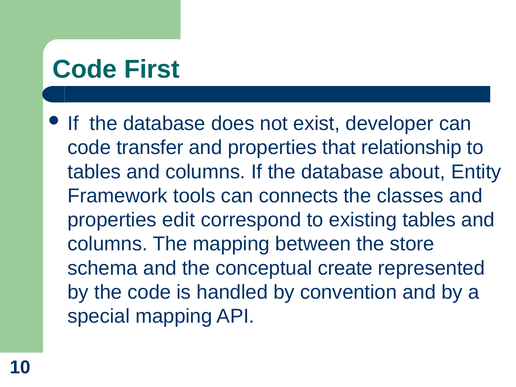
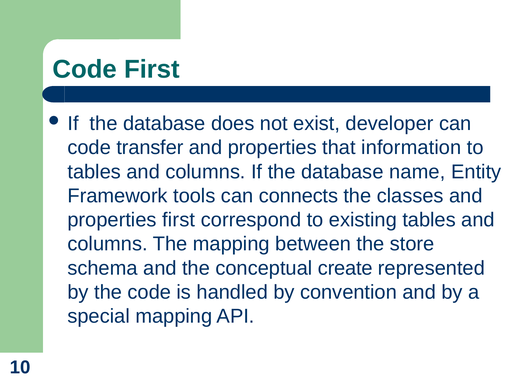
relationship: relationship -> information (411, 148)
about: about -> name (417, 172)
properties edit: edit -> first (179, 220)
